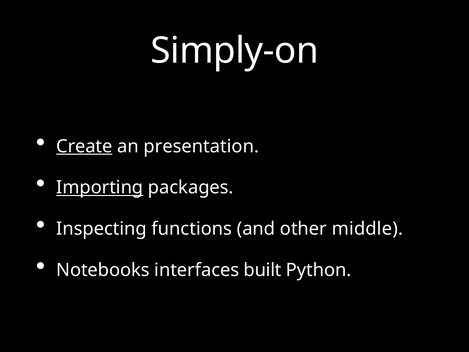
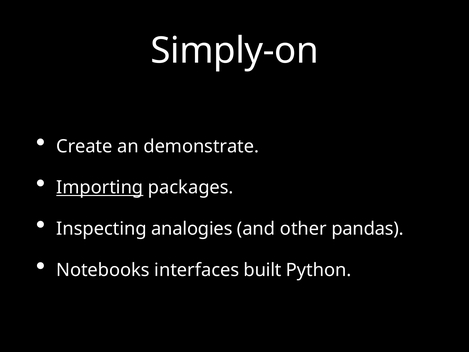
Create underline: present -> none (84, 146)
presentation: presentation -> demonstrate (201, 146)
functions: functions -> analogies (192, 229)
middle: middle -> pandas (368, 229)
